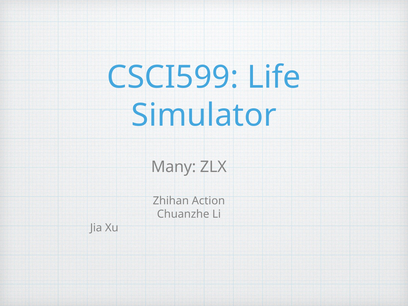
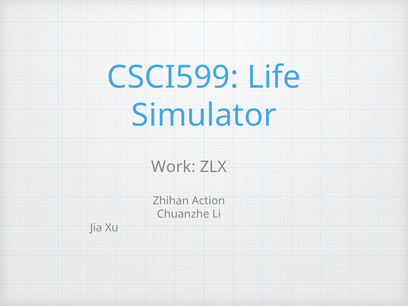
Many: Many -> Work (173, 167)
